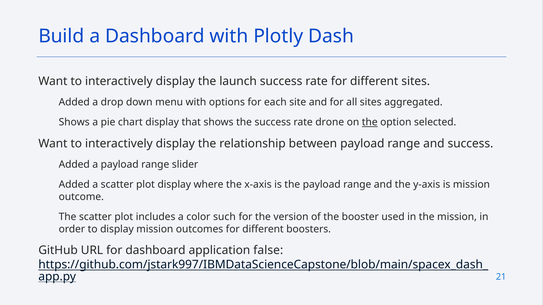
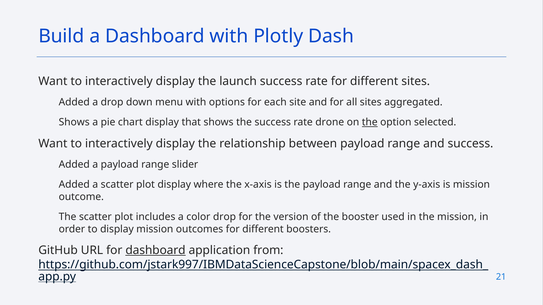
color such: such -> drop (224, 217)
dashboard underline: none -> present (155, 251)
false: false -> from (268, 251)
